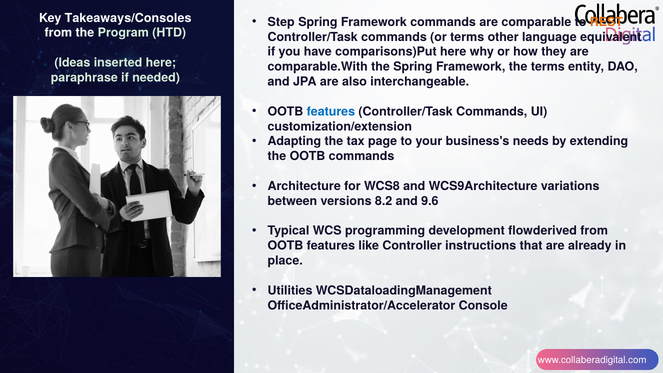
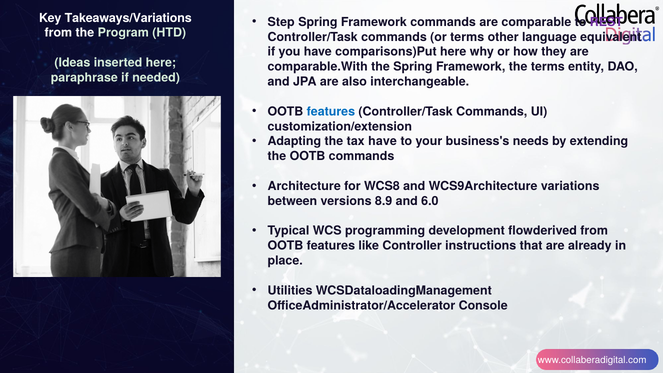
Takeaways/Consoles: Takeaways/Consoles -> Takeaways/Variations (128, 18)
REST colour: orange -> purple (606, 22)
tax page: page -> have (383, 141)
8.2: 8.2 -> 8.9 (384, 201)
9.6: 9.6 -> 6.0 (430, 201)
